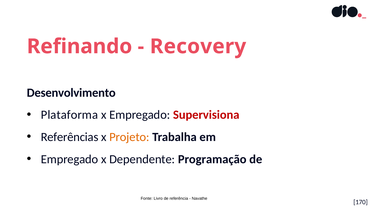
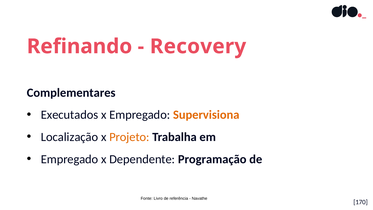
Desenvolvimento: Desenvolvimento -> Complementares (71, 93)
Plataforma: Plataforma -> Executados (70, 115)
Supervisiona colour: red -> orange (206, 115)
Referências: Referências -> Localização (70, 137)
